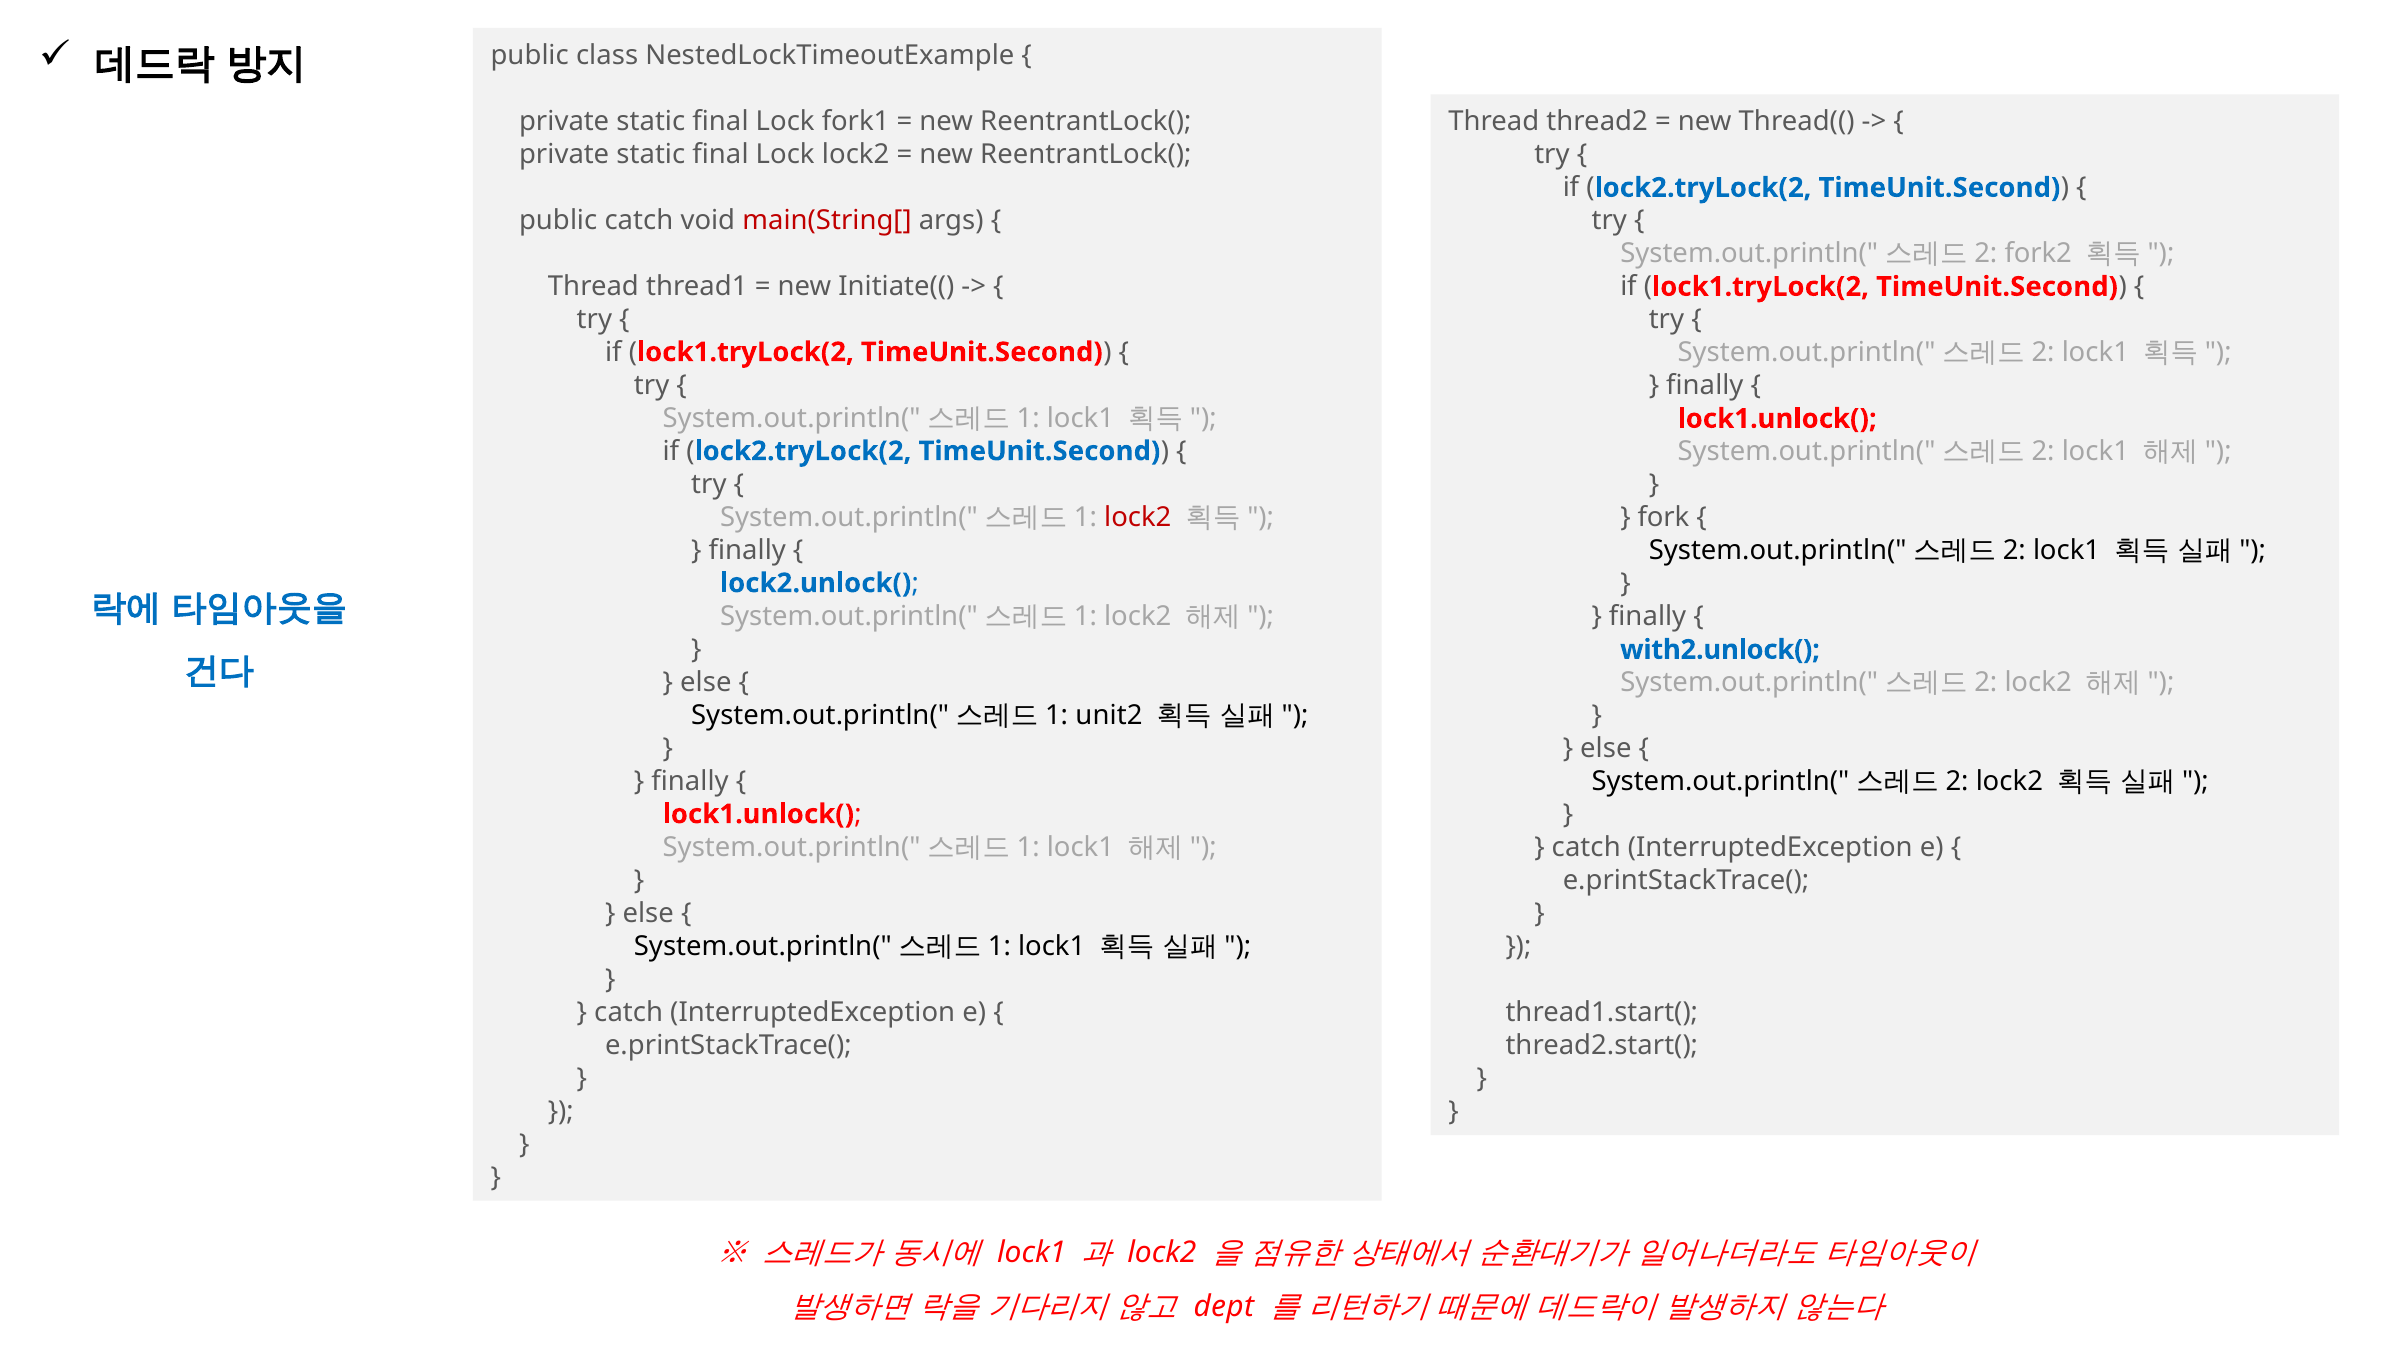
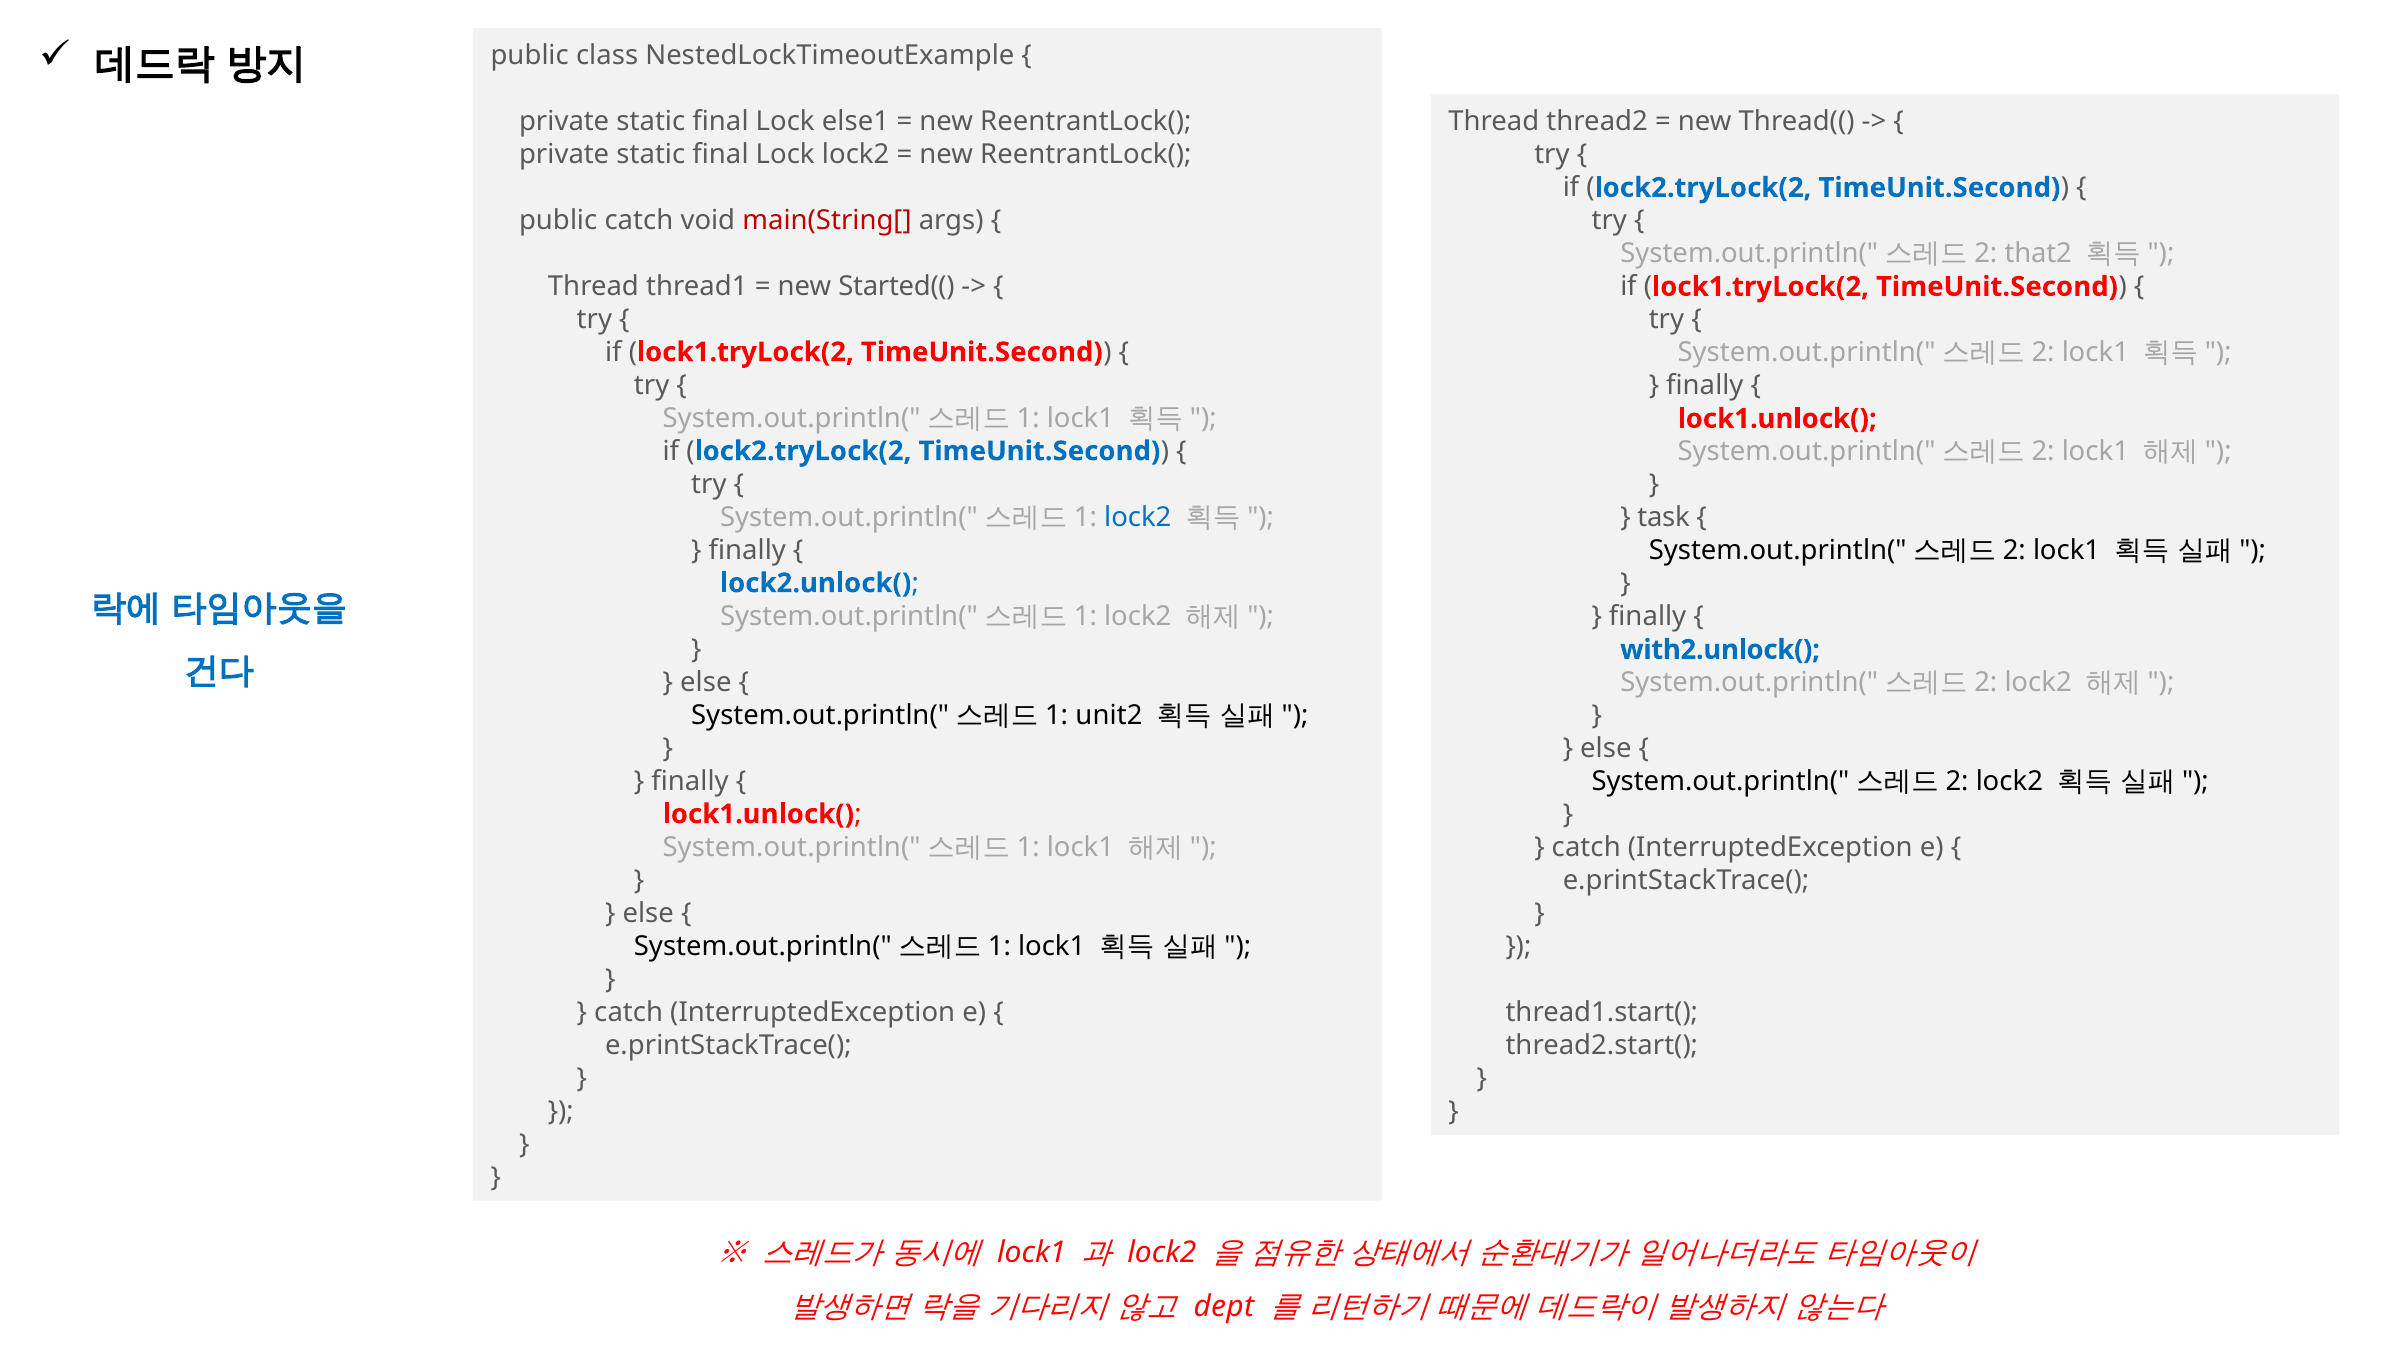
fork1: fork1 -> else1 (855, 121)
fork2: fork2 -> that2 (2038, 254)
Initiate((: Initiate(( -> Started(( (897, 286)
lock2 colour: red -> blue (1138, 517)
fork: fork -> task (1664, 518)
